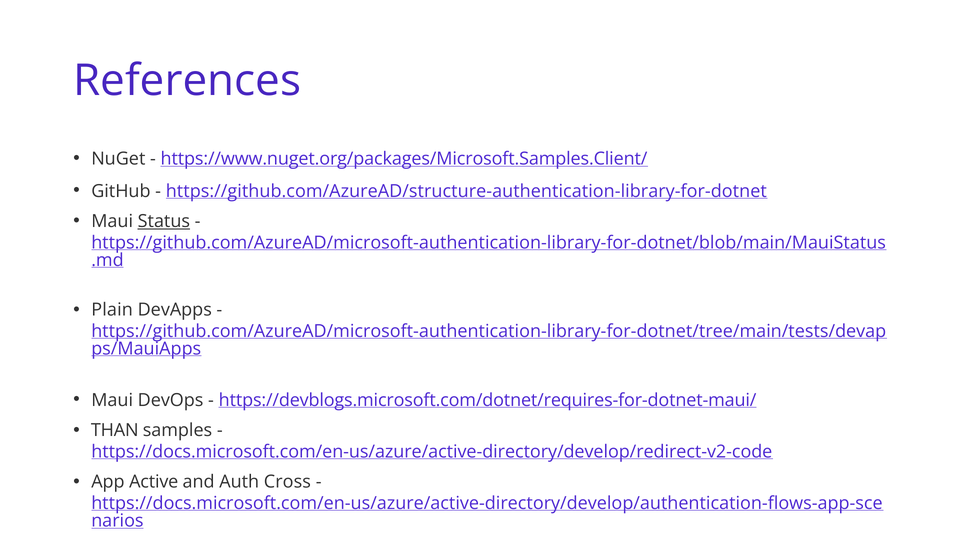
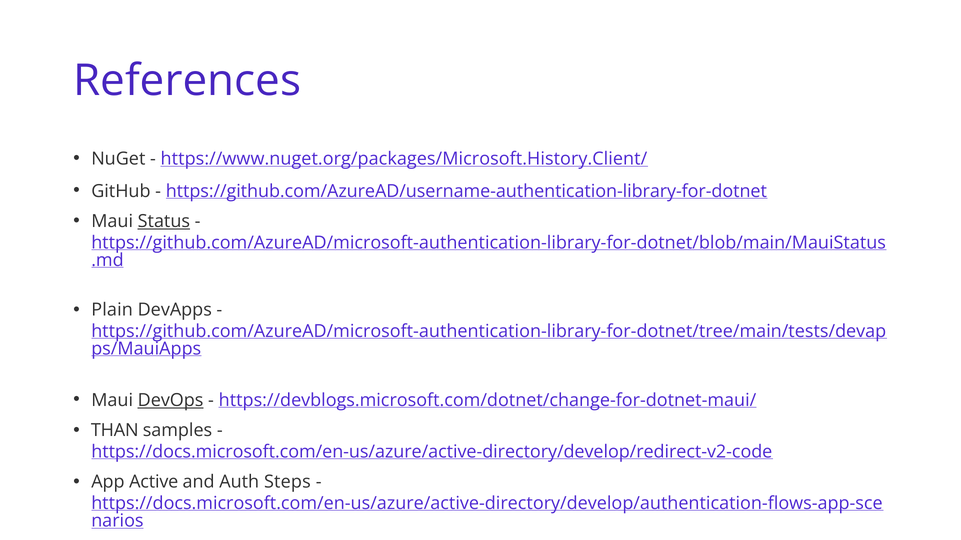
https://www.nuget.org/packages/Microsoft.Samples.Client/: https://www.nuget.org/packages/Microsoft.Samples.Client/ -> https://www.nuget.org/packages/Microsoft.History.Client/ (404, 159)
https://github.com/AzureAD/structure-authentication-library-for-dotnet: https://github.com/AzureAD/structure-authentication-library-for-dotnet -> https://github.com/AzureAD/username-authentication-library-for-dotnet (466, 191)
DevOps underline: none -> present (171, 401)
https://devblogs.microsoft.com/dotnet/requires-for-dotnet-maui/: https://devblogs.microsoft.com/dotnet/requires-for-dotnet-maui/ -> https://devblogs.microsoft.com/dotnet/change-for-dotnet-maui/ (488, 401)
Cross: Cross -> Steps (287, 482)
